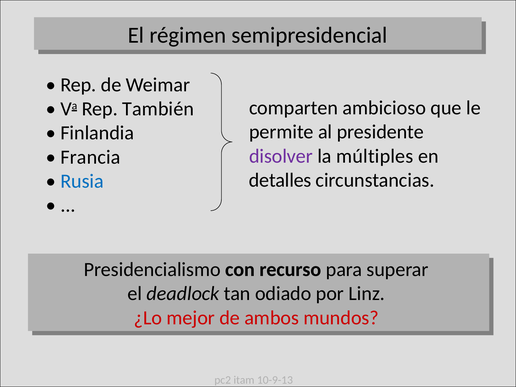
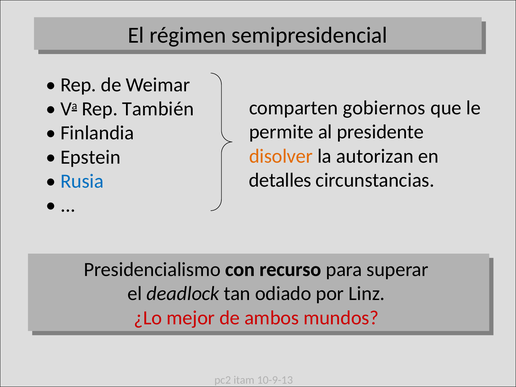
ambicioso: ambicioso -> gobiernos (384, 108)
disolver colour: purple -> orange (281, 156)
múltiples: múltiples -> autorizan (375, 156)
Francia: Francia -> Epstein (91, 157)
